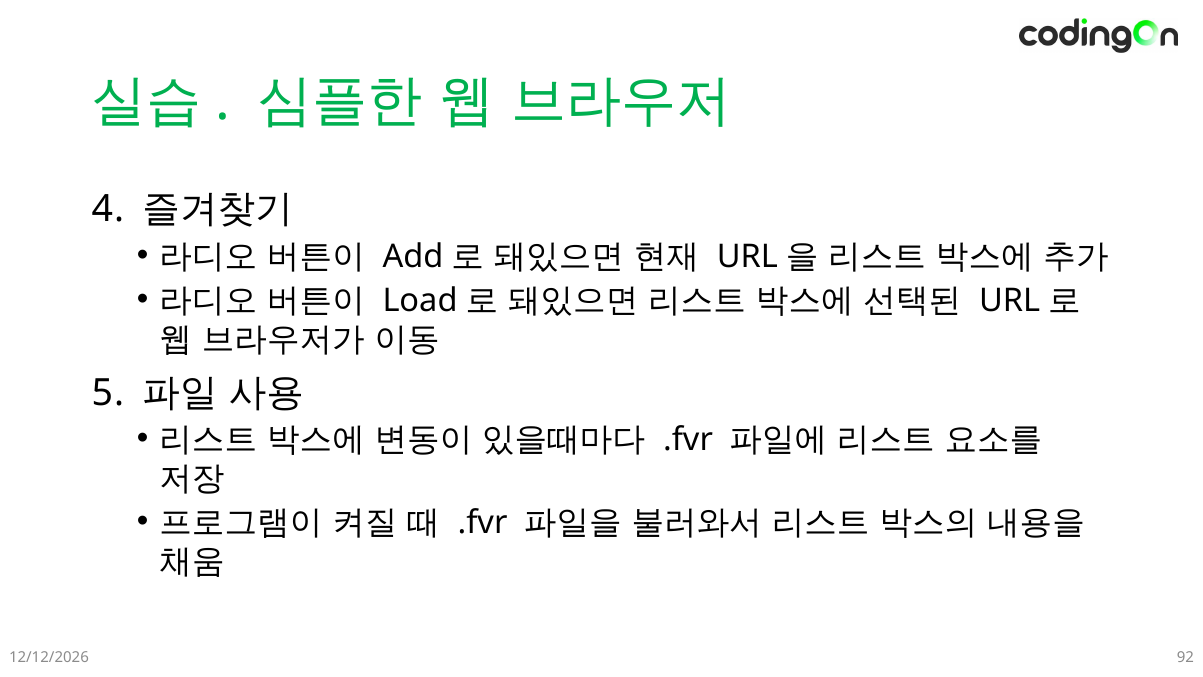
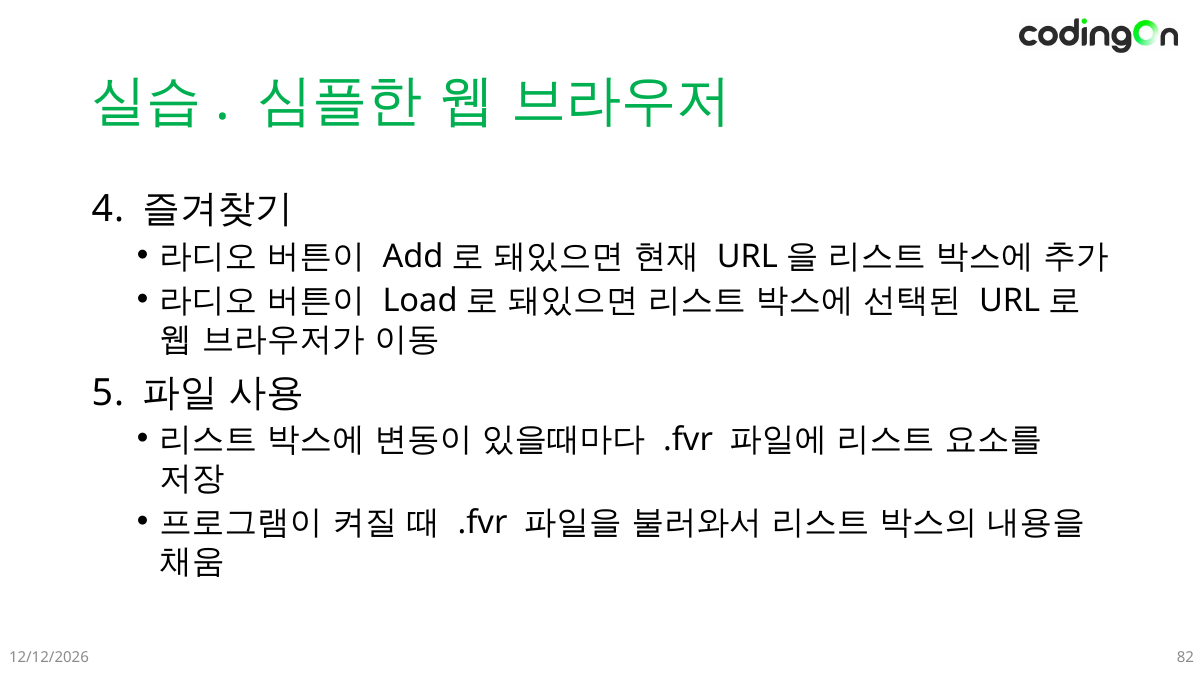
92: 92 -> 82 (1185, 658)
